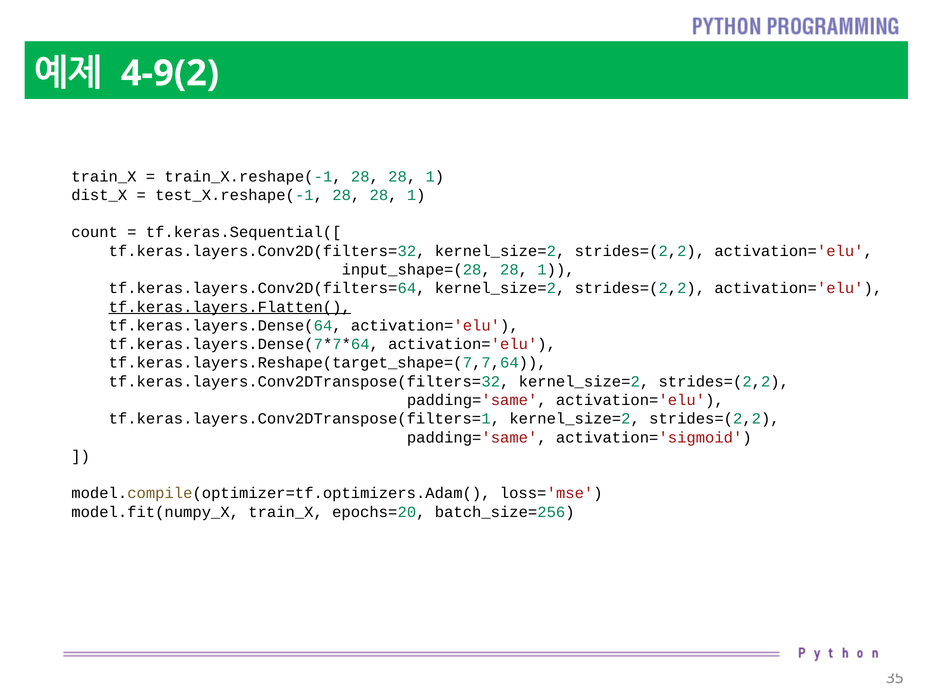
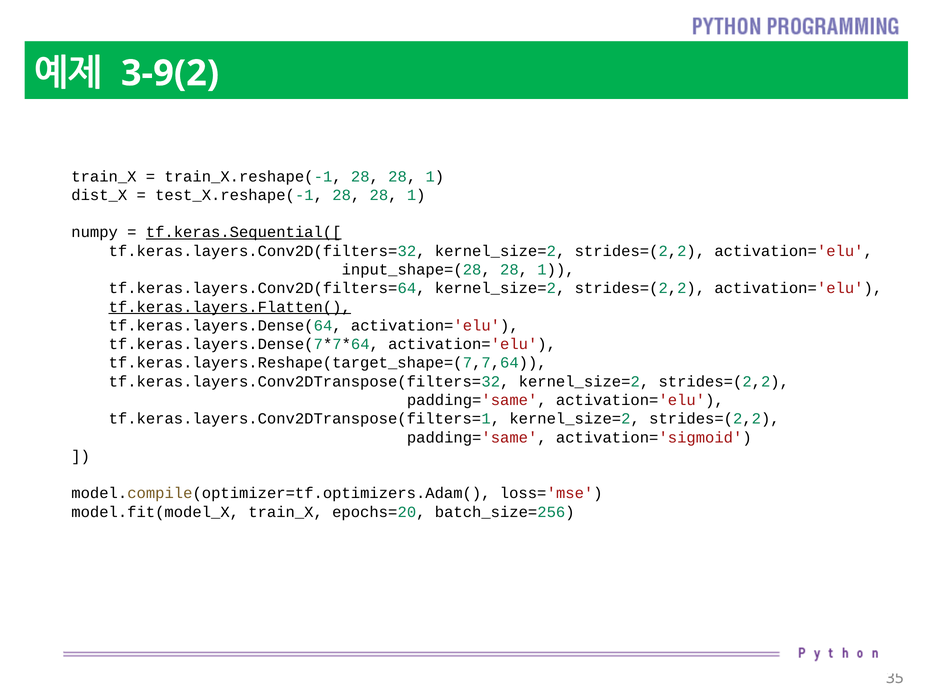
4-9(2: 4-9(2 -> 3-9(2 (170, 73)
count: count -> numpy (95, 232)
tf.keras.Sequential([ underline: none -> present (244, 232)
model.fit(numpy_X: model.fit(numpy_X -> model.fit(model_X (155, 512)
